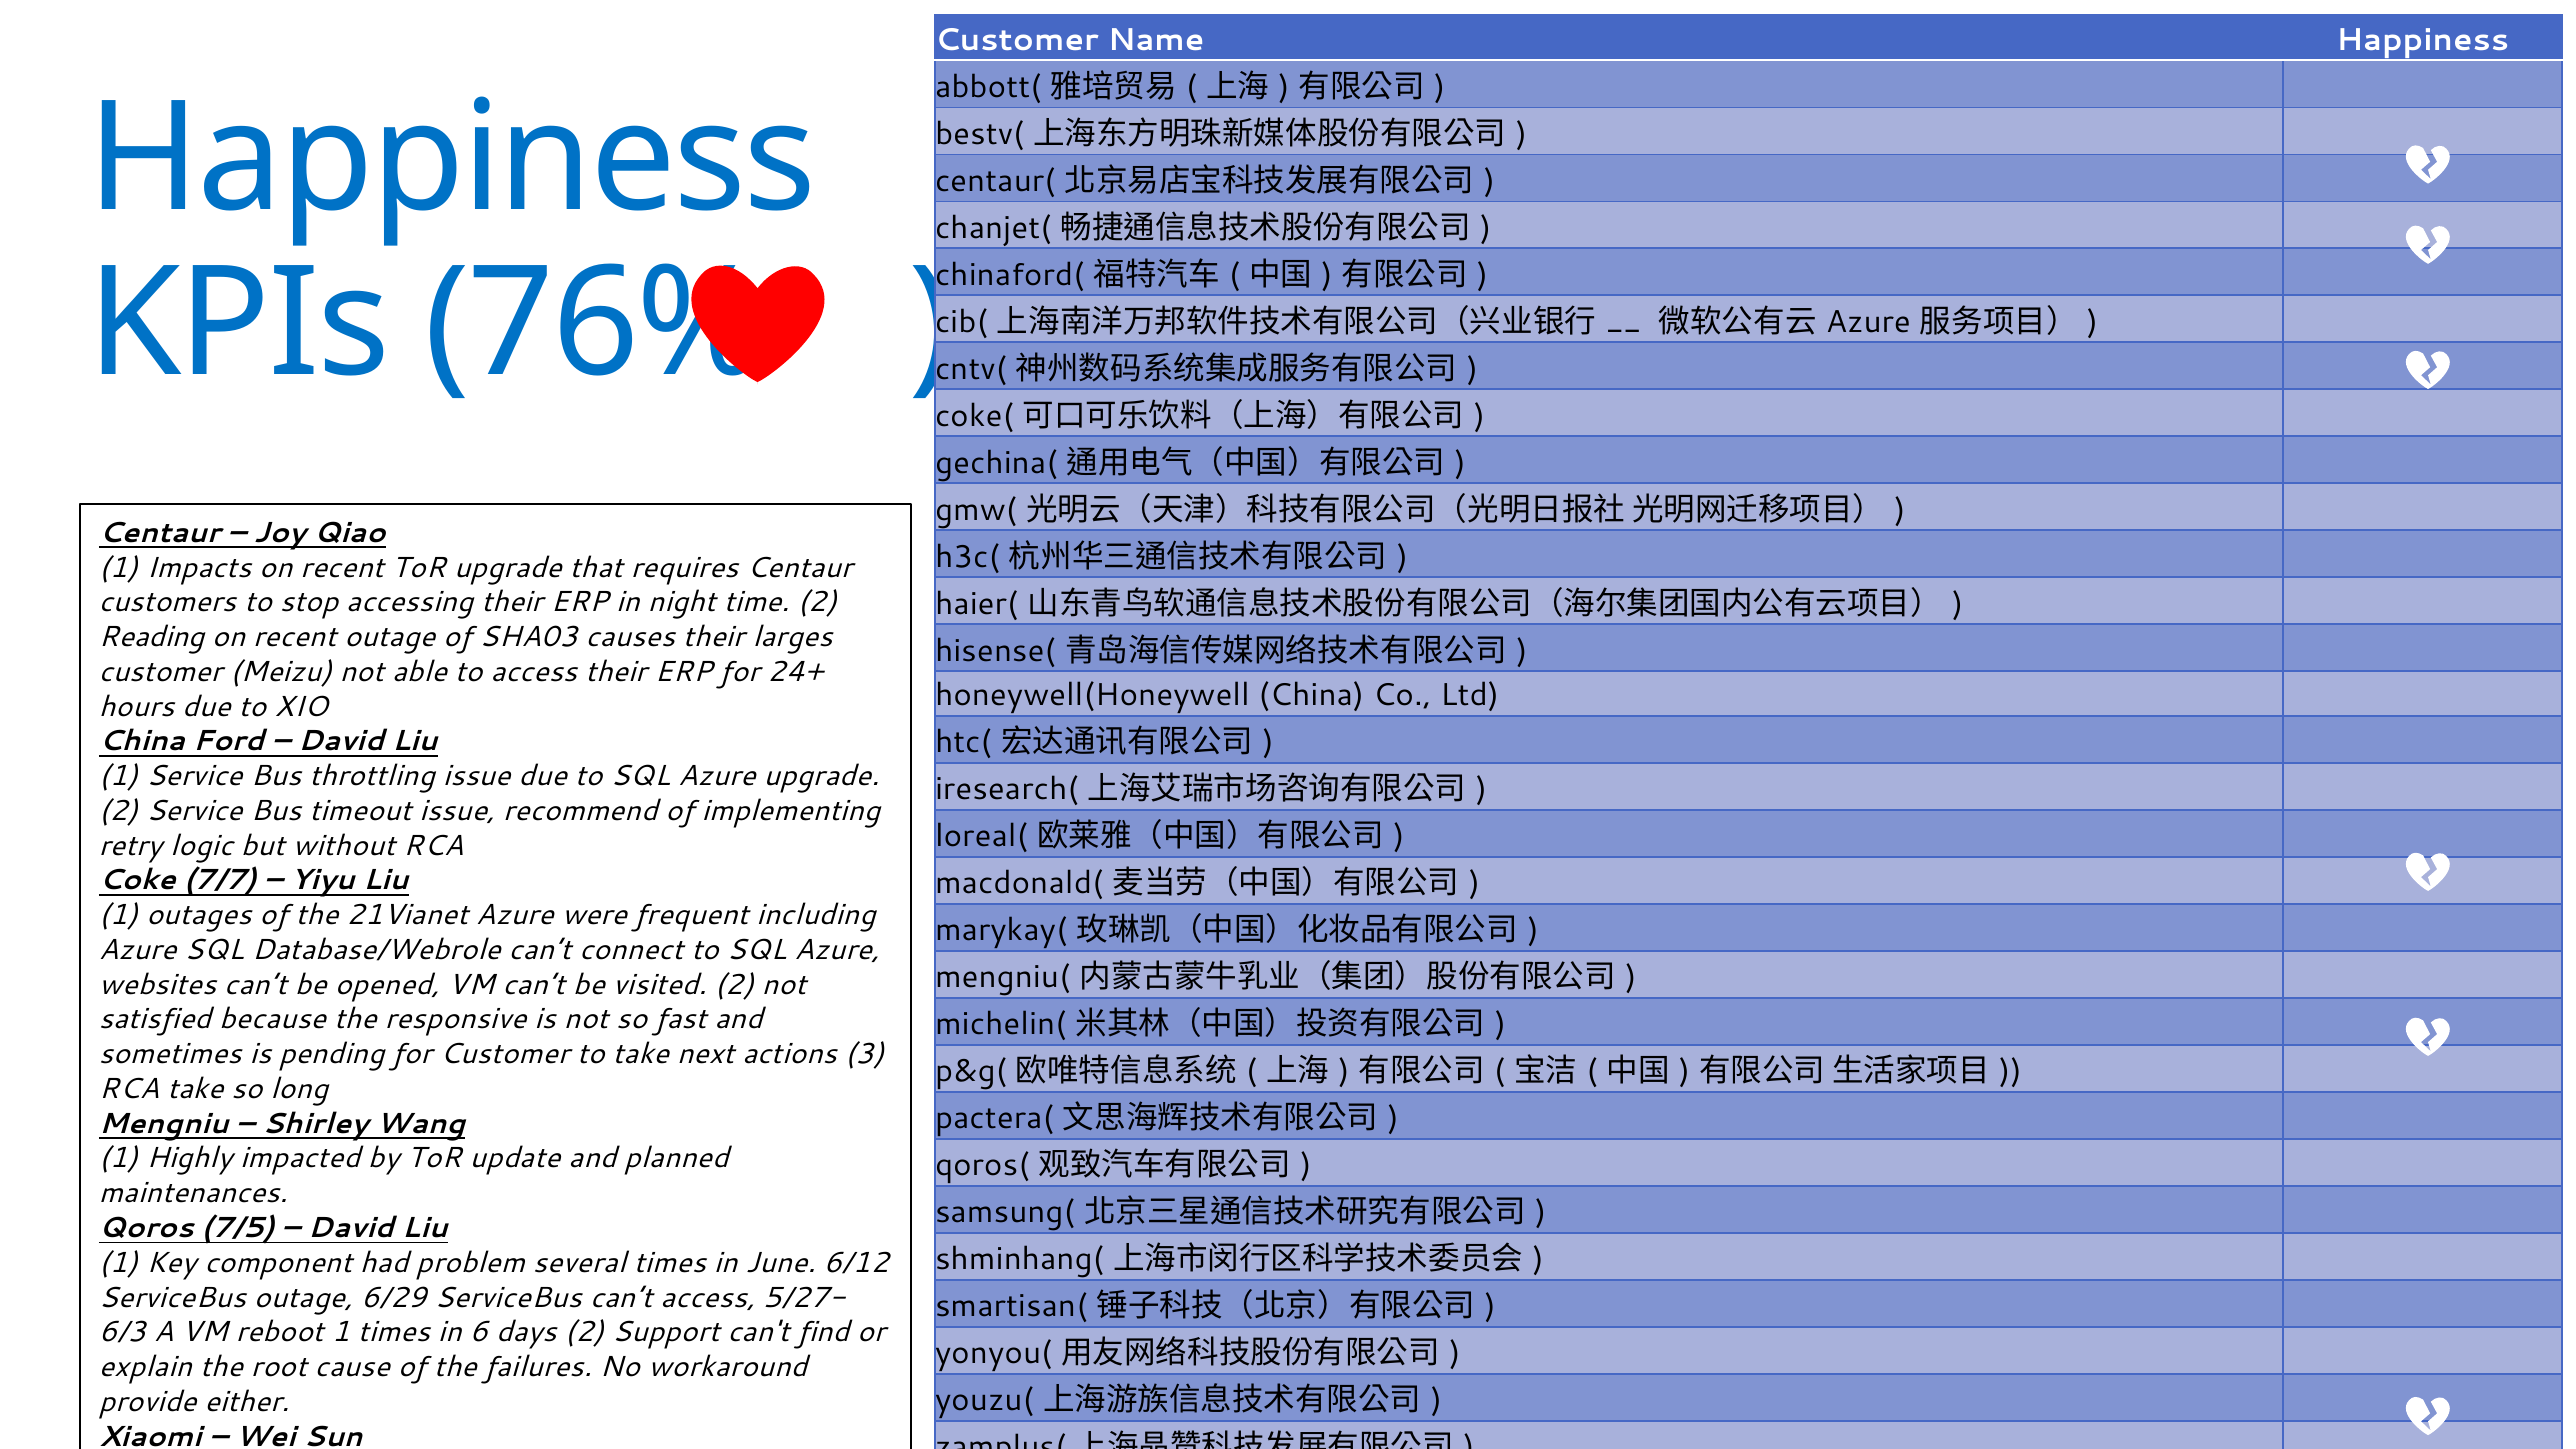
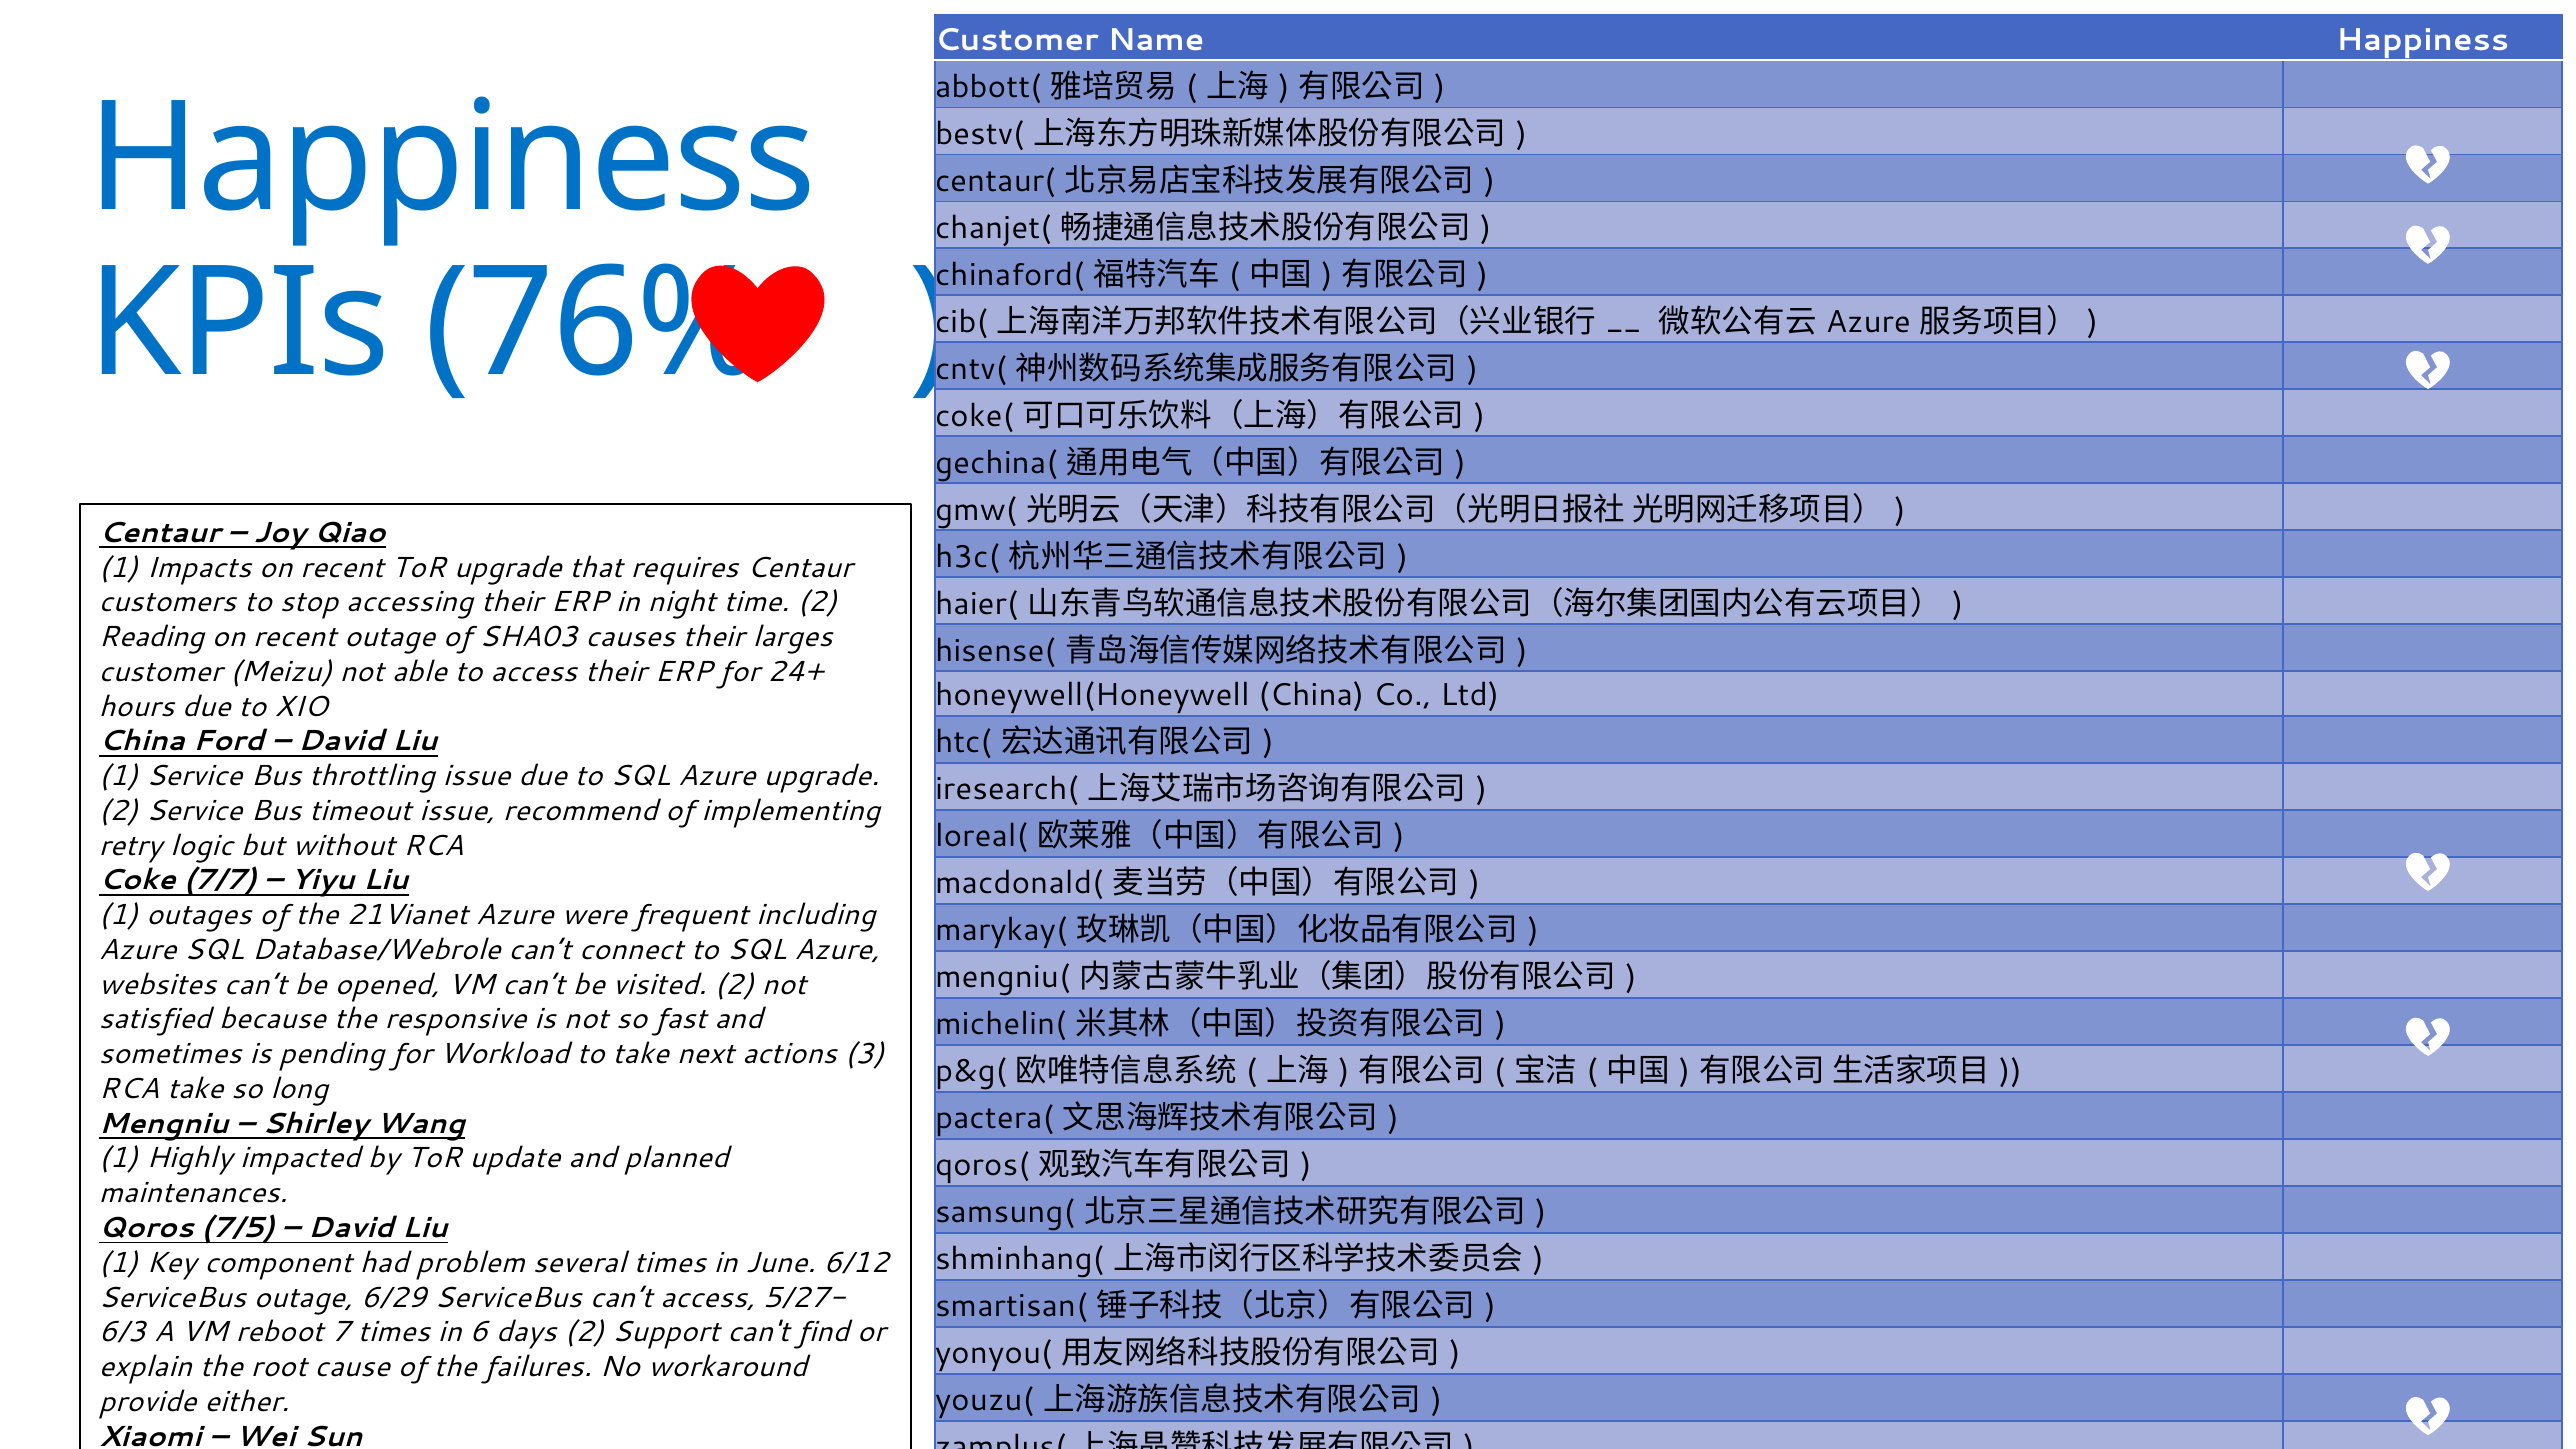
for Customer: Customer -> Workload (504, 1054)
reboot 1: 1 -> 7 (341, 1332)
